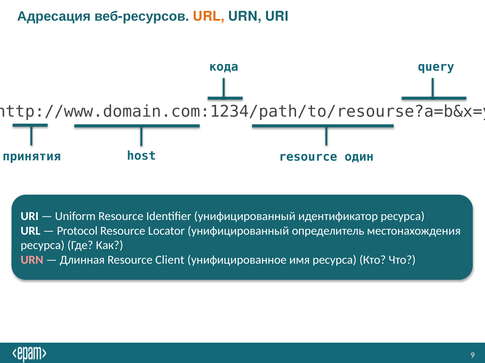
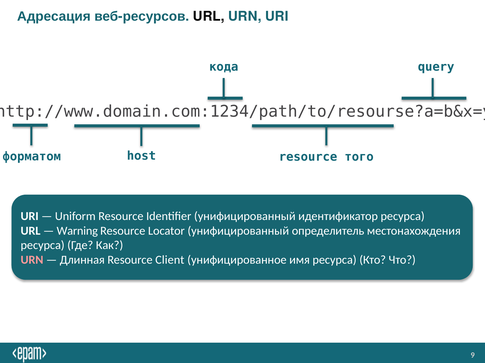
URL colour: orange -> black (209, 16)
принятия: принятия -> форматом (32, 157)
один: один -> того (359, 157)
Protocol: Protocol -> Warning (77, 231)
